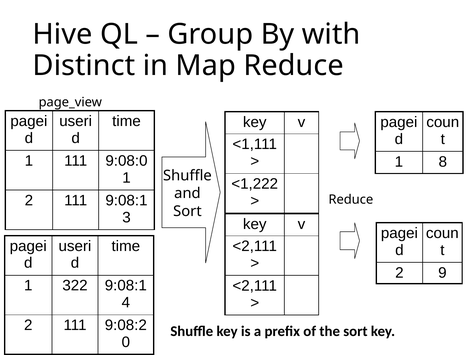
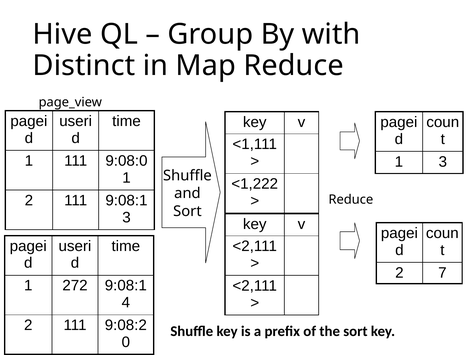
1 8: 8 -> 3 (443, 162)
9: 9 -> 7 (442, 273)
322: 322 -> 272 (75, 286)
